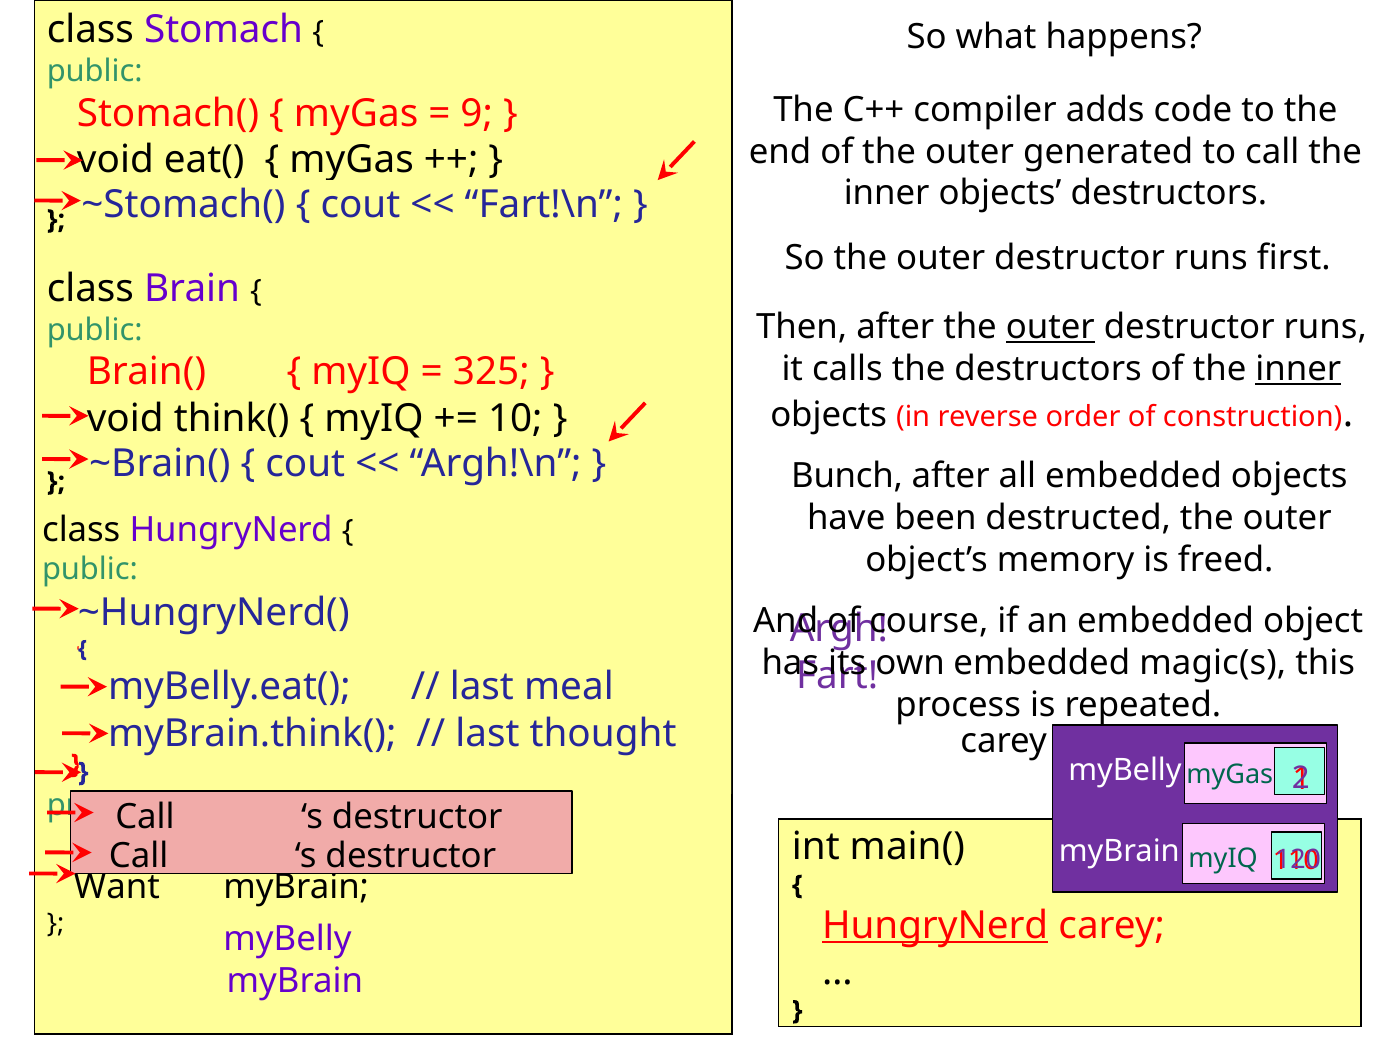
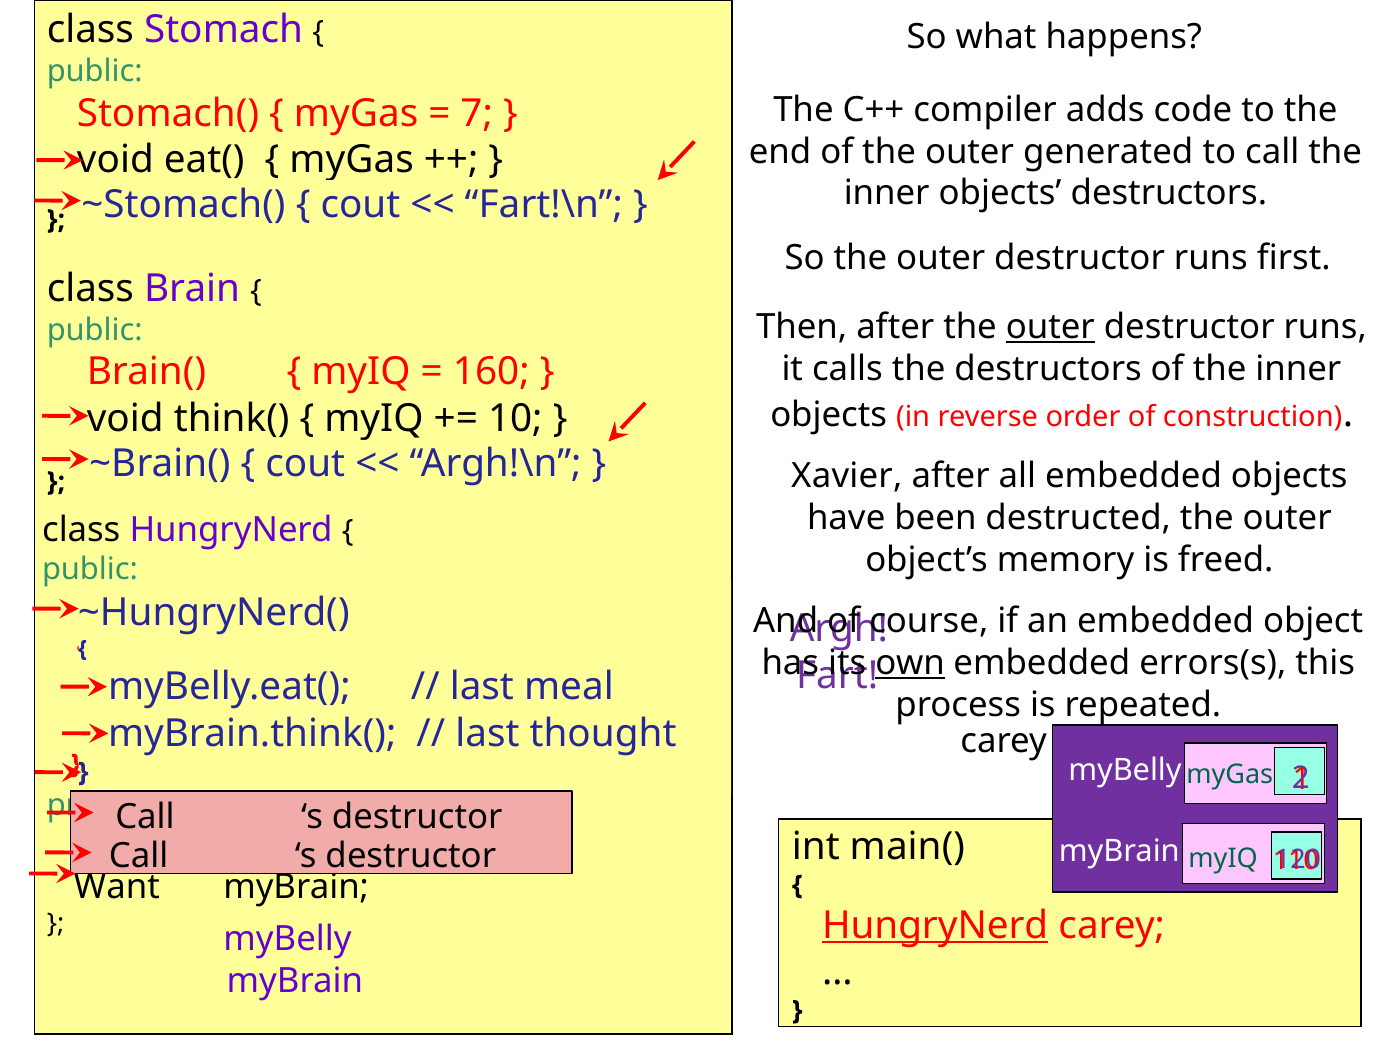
9: 9 -> 7 (477, 114)
inner underline: present -> none (1298, 369)
325: 325 -> 160 (491, 372)
Bunch: Bunch -> Xavier (847, 476)
own underline: none -> present (910, 663)
magic(s: magic(s -> errors(s (1213, 663)
